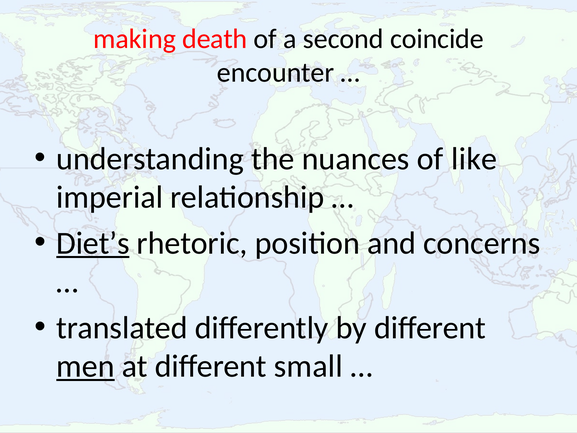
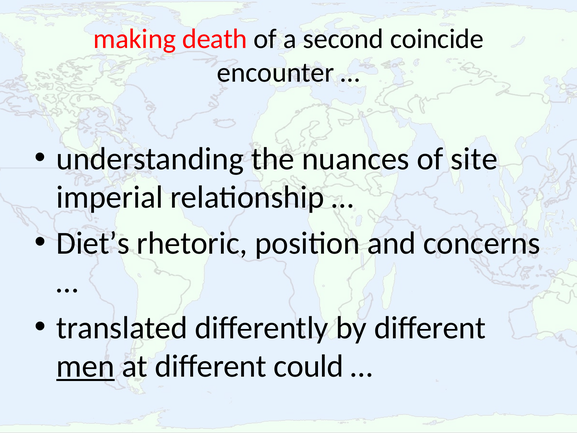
like: like -> site (474, 159)
Diet’s underline: present -> none (93, 243)
small: small -> could (309, 366)
